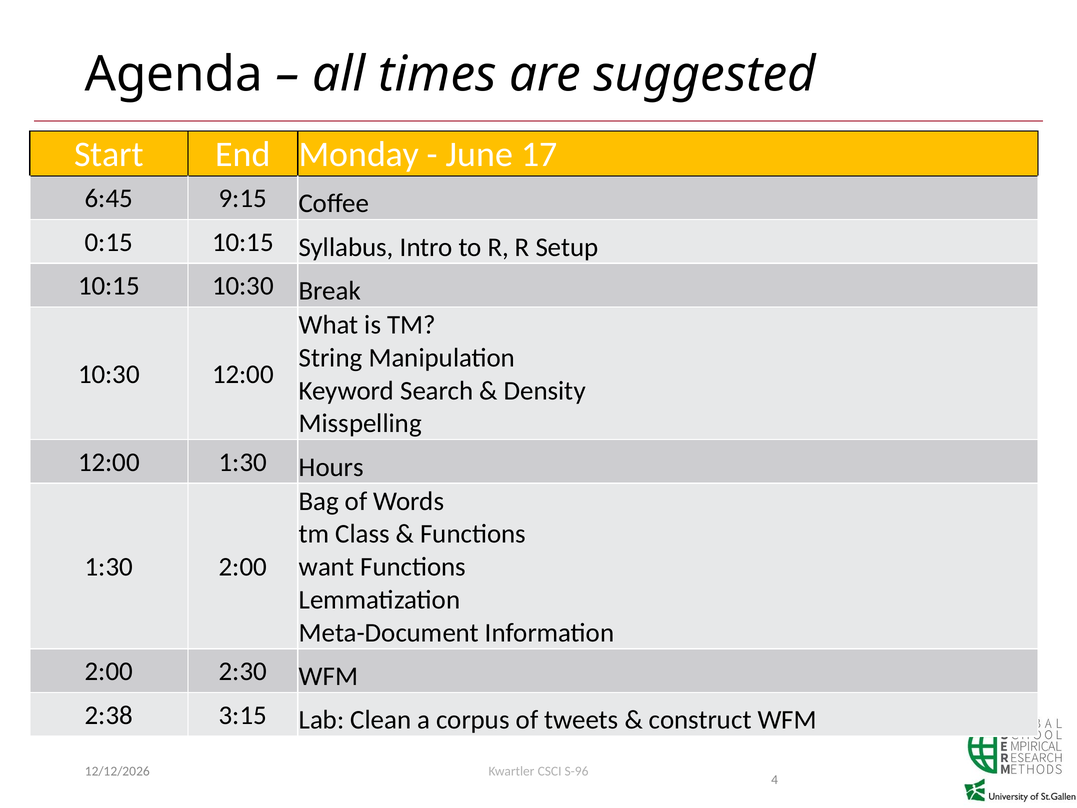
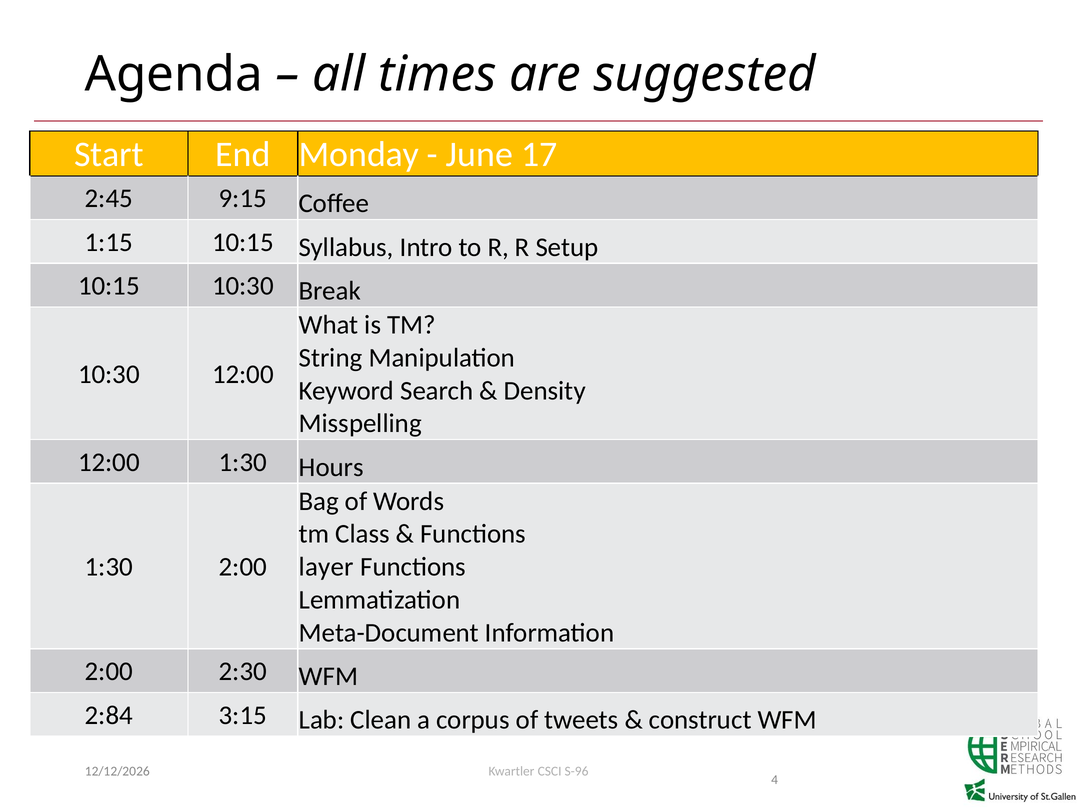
6:45: 6:45 -> 2:45 (109, 199)
0:15: 0:15 -> 1:15 (109, 242)
want: want -> layer (326, 567)
2:38: 2:38 -> 2:84 (109, 715)
